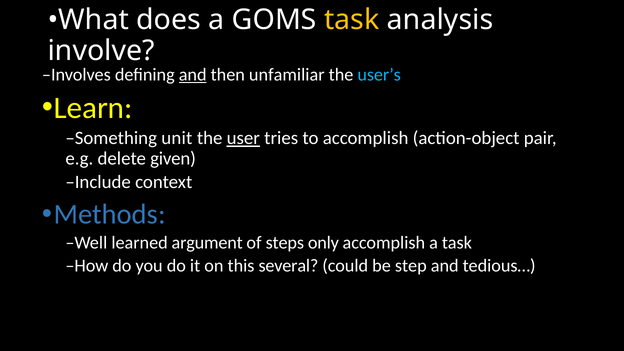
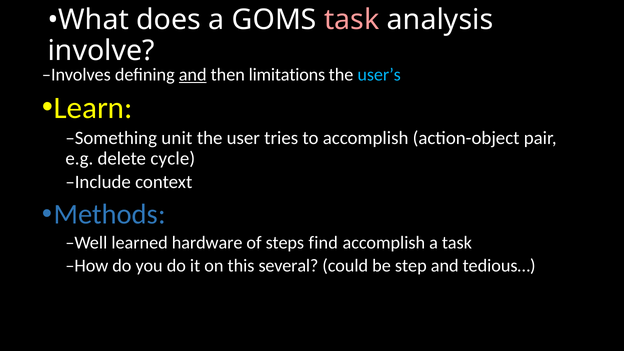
task colour: yellow -> pink (352, 20)
unfamiliar: unfamiliar -> limitations (287, 75)
user underline: present -> none (243, 138)
given: given -> cycle (173, 159)
argument: argument -> hardware (207, 243)
only: only -> find (323, 243)
